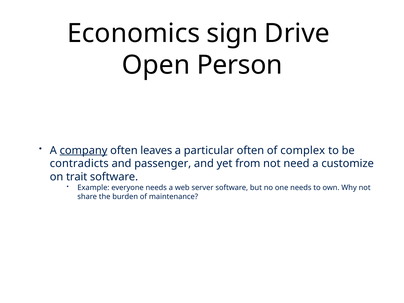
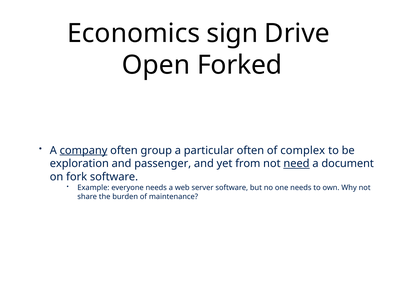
Person: Person -> Forked (240, 65)
leaves: leaves -> group (156, 150)
contradicts: contradicts -> exploration (79, 164)
need underline: none -> present (297, 164)
customize: customize -> document (348, 164)
trait: trait -> fork (77, 177)
